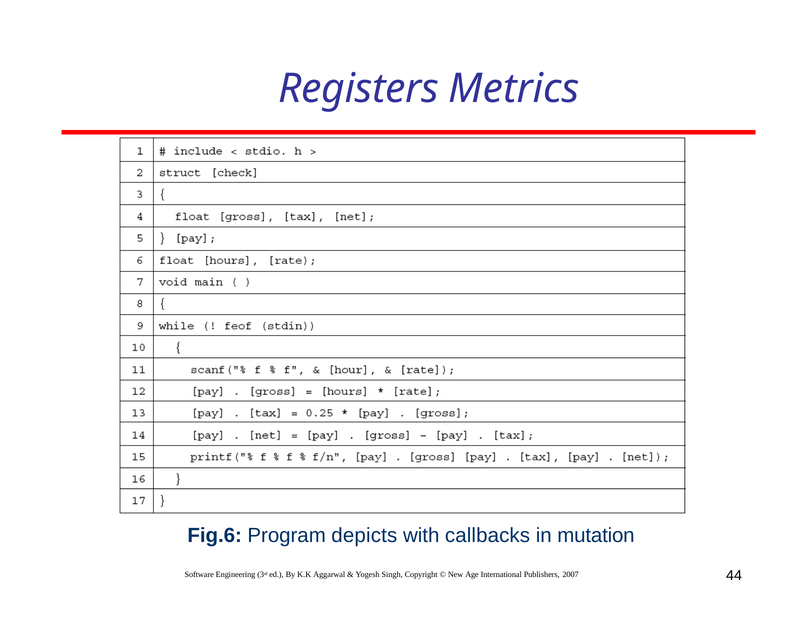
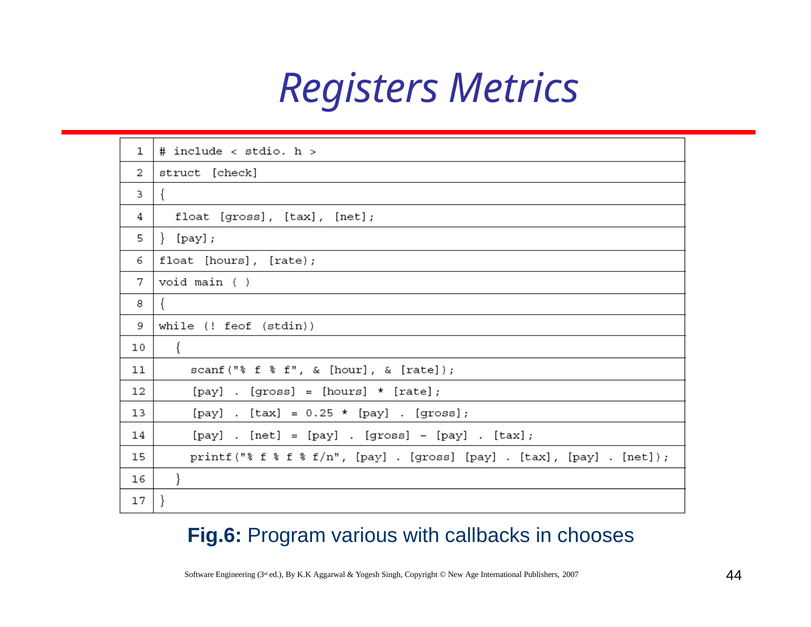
depicts: depicts -> various (364, 535)
mutation: mutation -> chooses (596, 535)
